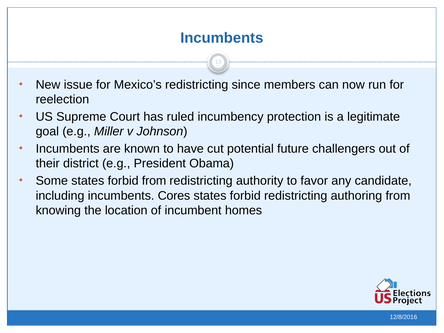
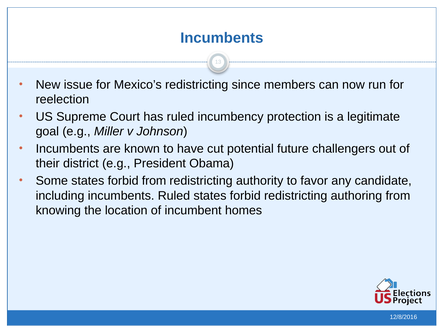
incumbents Cores: Cores -> Ruled (174, 196)
